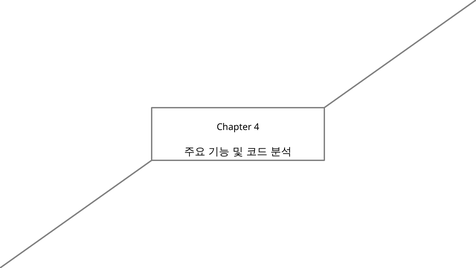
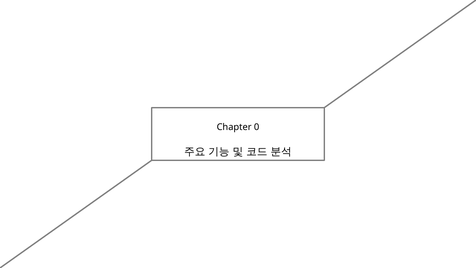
4: 4 -> 0 (257, 127)
